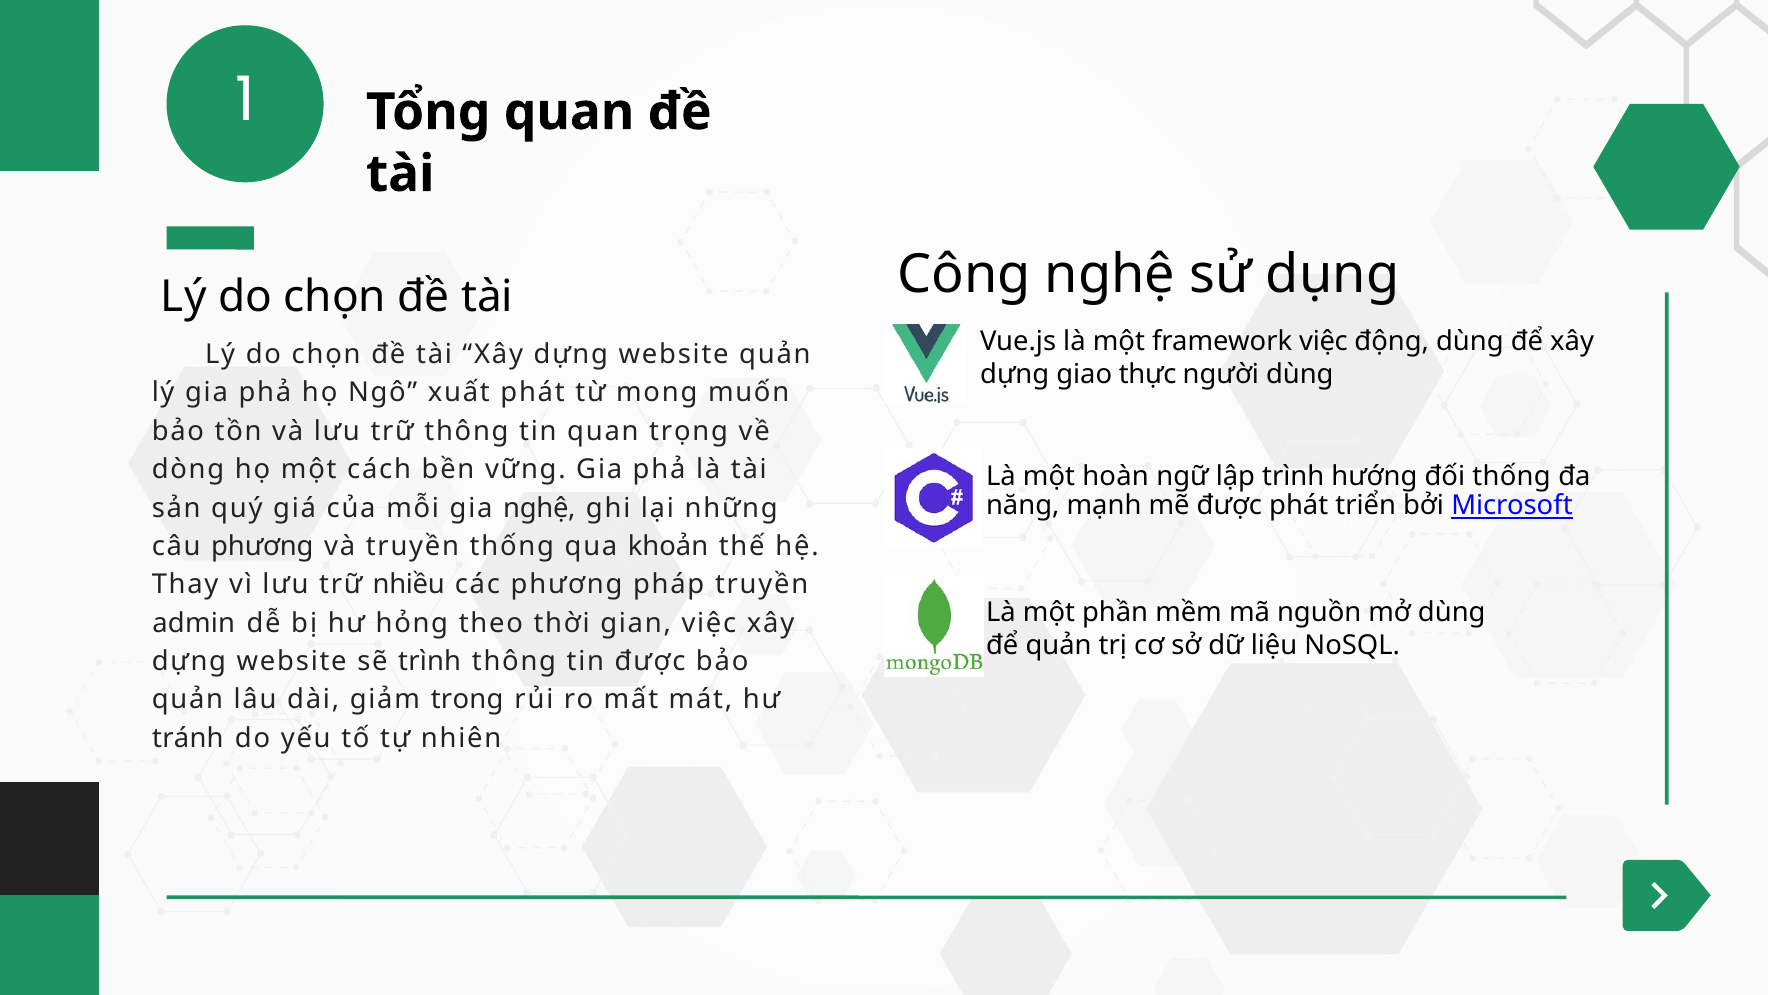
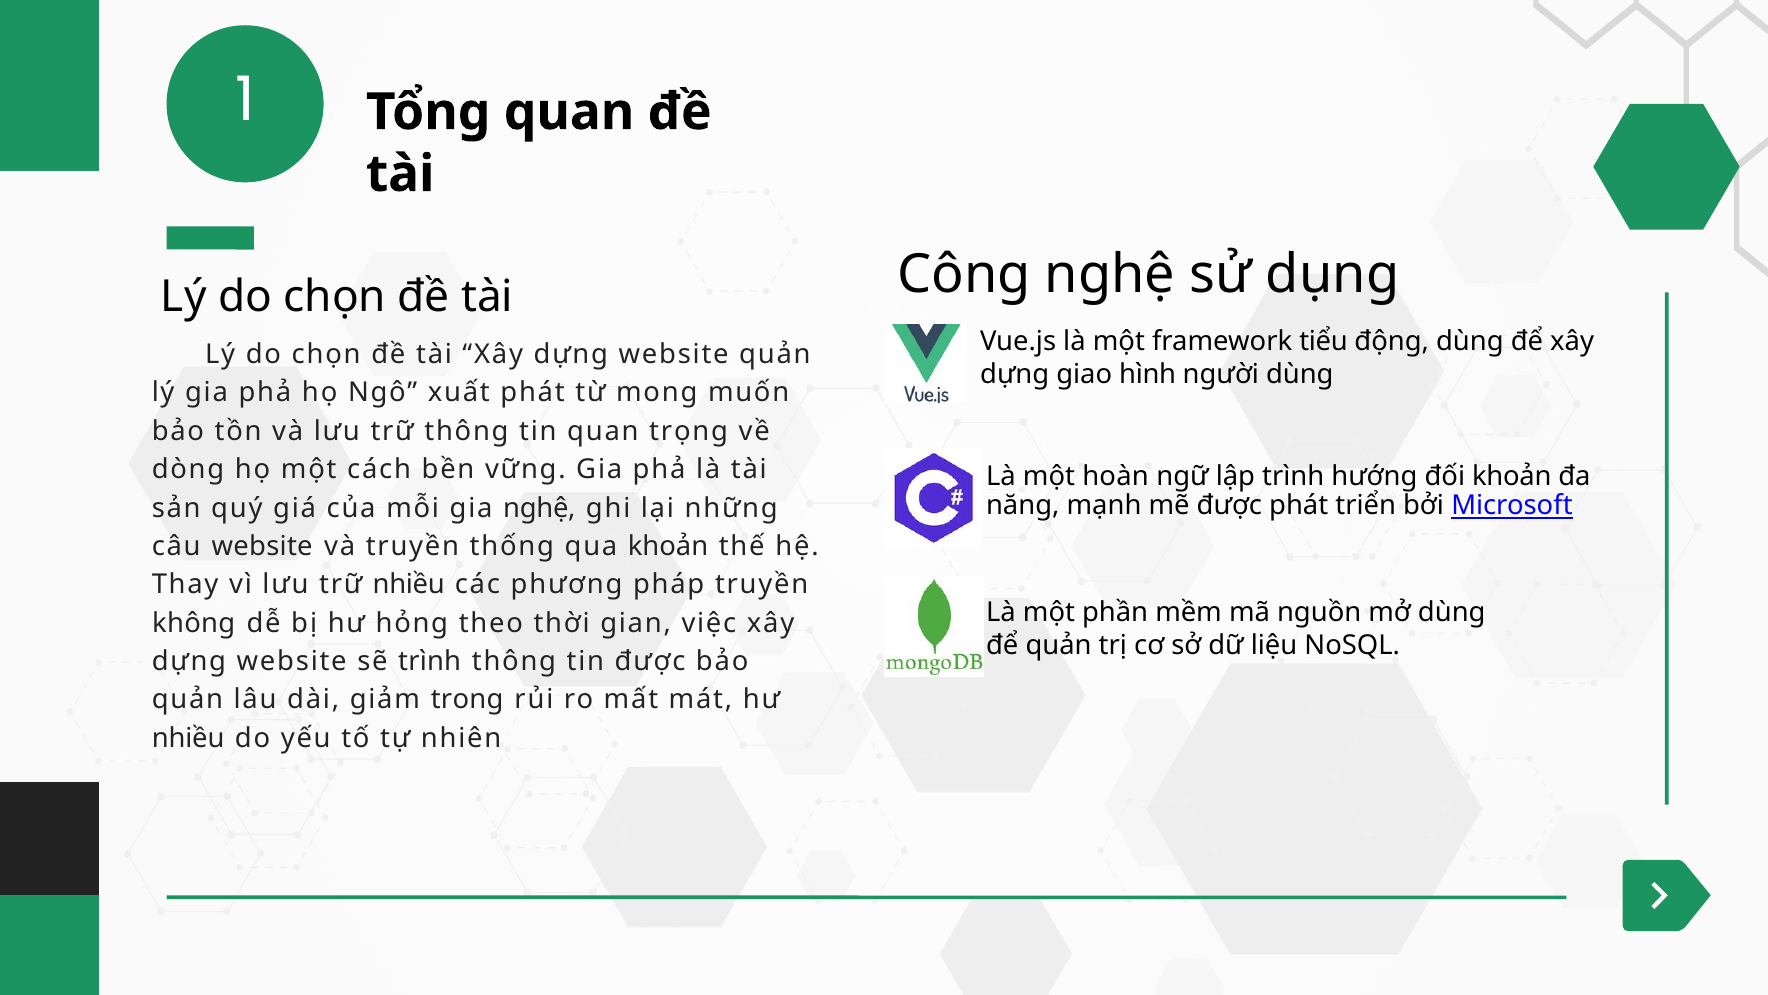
framework việc: việc -> tiểu (1324, 341)
thực: thực -> hình (1148, 374)
đối thống: thống -> khoản (1512, 477)
câu phương: phương -> website (262, 546)
admin: admin -> không (194, 623)
tránh: tránh -> nhiều (188, 738)
